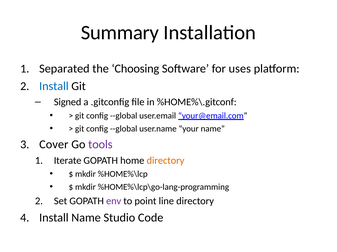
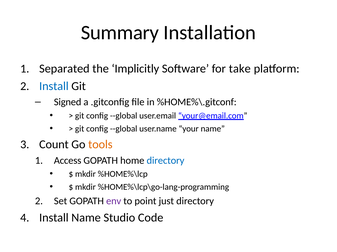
Choosing: Choosing -> Implicitly (135, 69)
uses: uses -> take (240, 69)
Cover: Cover -> Count (54, 145)
tools colour: purple -> orange (100, 145)
Iterate: Iterate -> Access (68, 161)
directory colour: orange -> blue (166, 161)
line: line -> just (166, 202)
